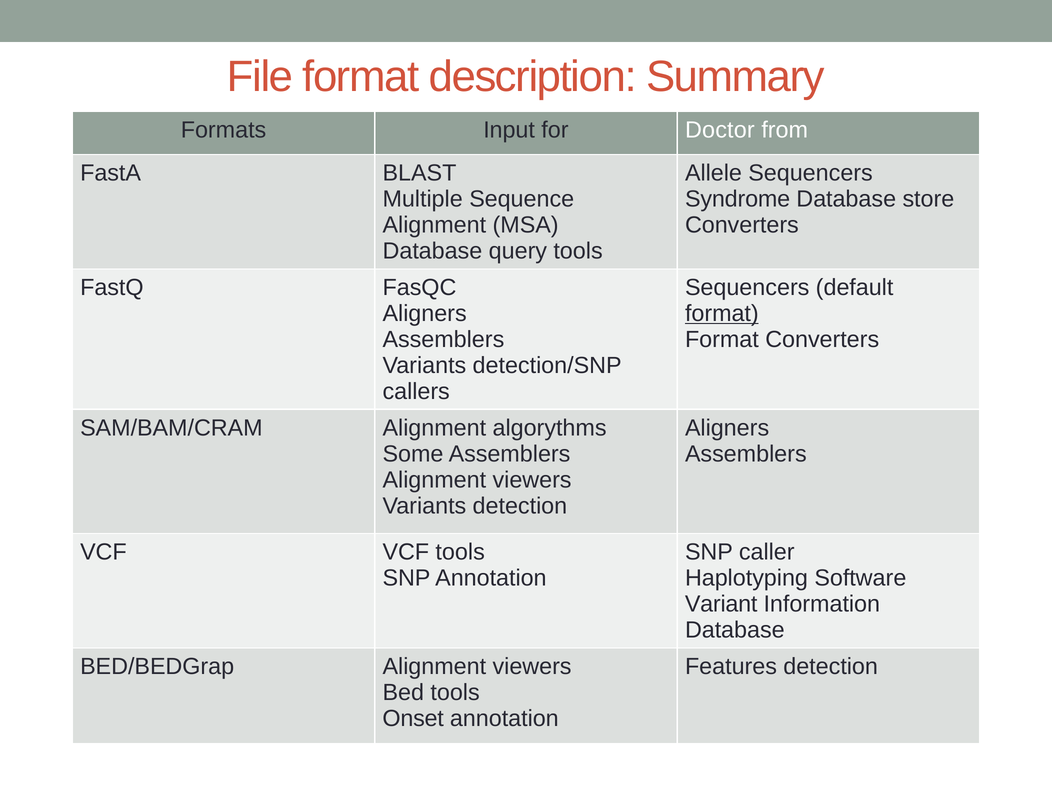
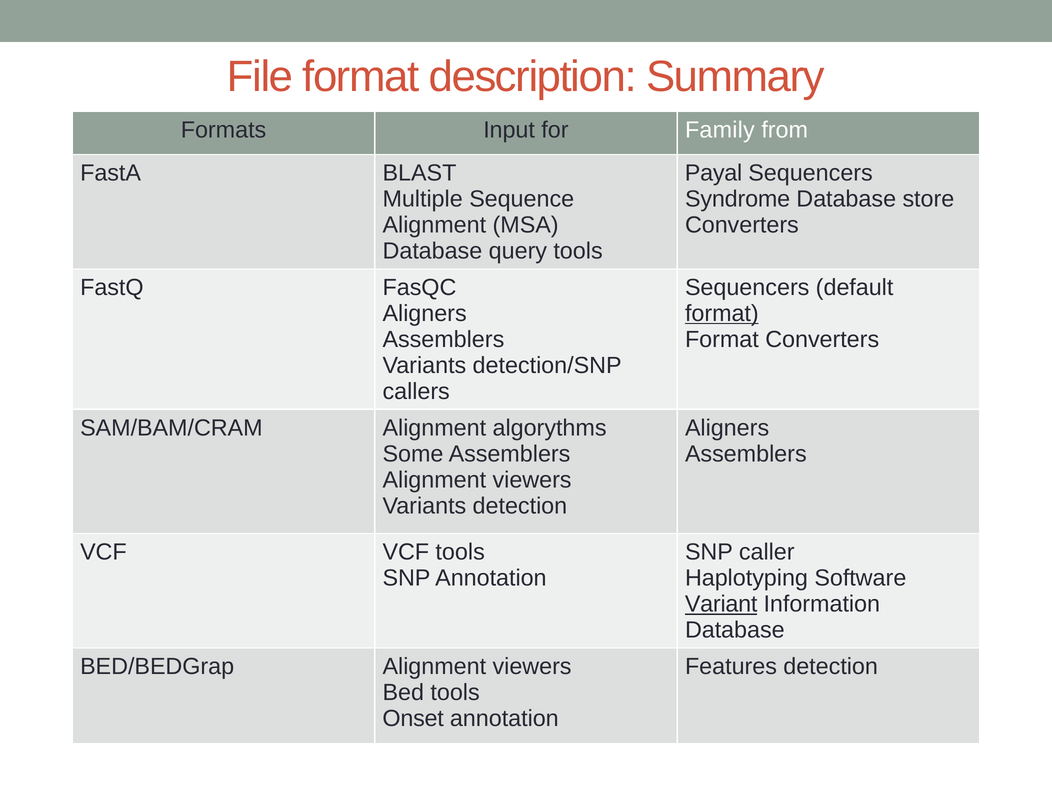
Doctor: Doctor -> Family (720, 130)
Allele: Allele -> Payal (714, 173)
Variant underline: none -> present (721, 604)
